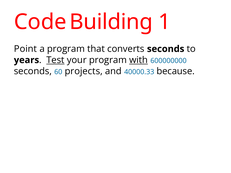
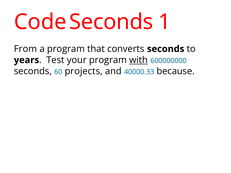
Code Building: Building -> Seconds (111, 22)
Point: Point -> From (25, 49)
Test underline: present -> none (55, 60)
